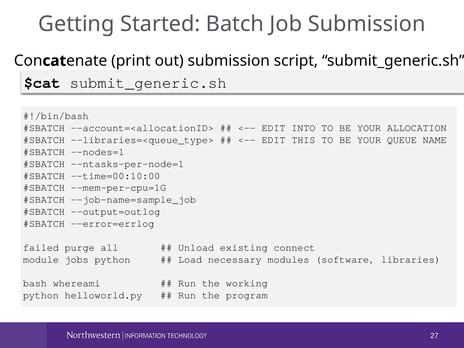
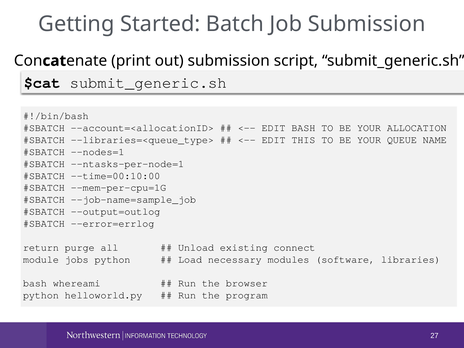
EDIT INTO: INTO -> BASH (303, 128)
failed: failed -> return (41, 247)
working: working -> browser (247, 283)
